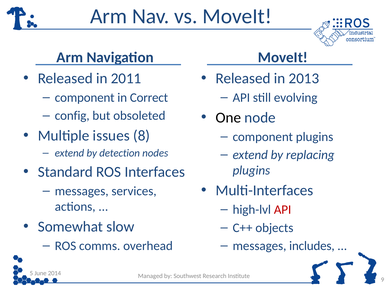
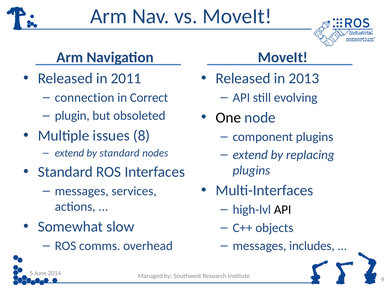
component: component -> connection (85, 98)
config: config -> plugin (72, 116)
by detection: detection -> standard (120, 153)
API colour: red -> black (283, 210)
